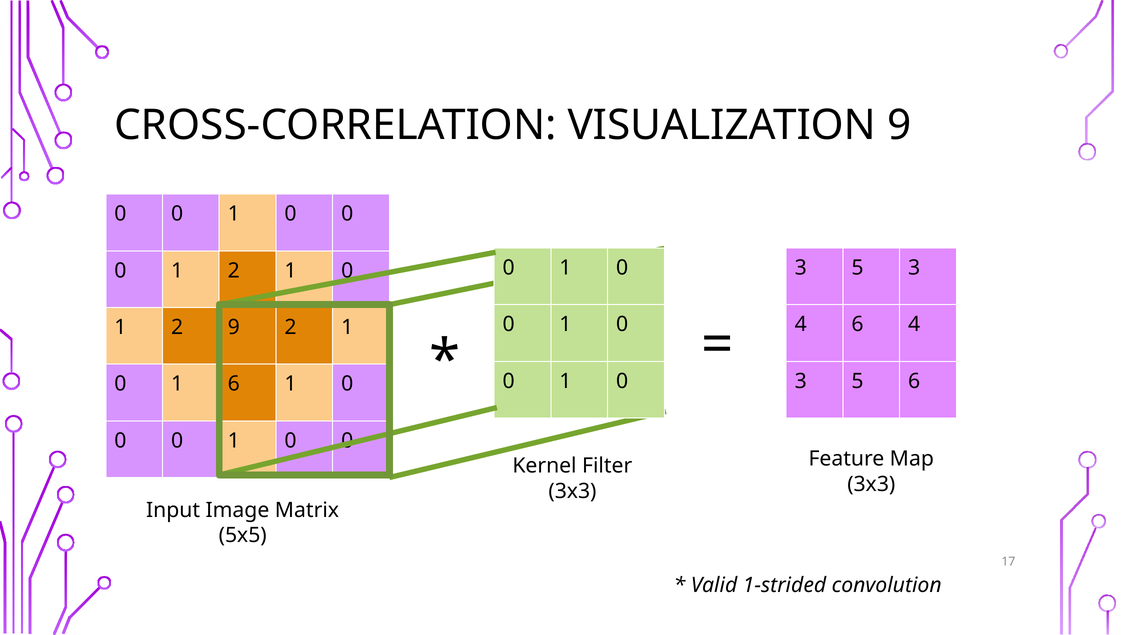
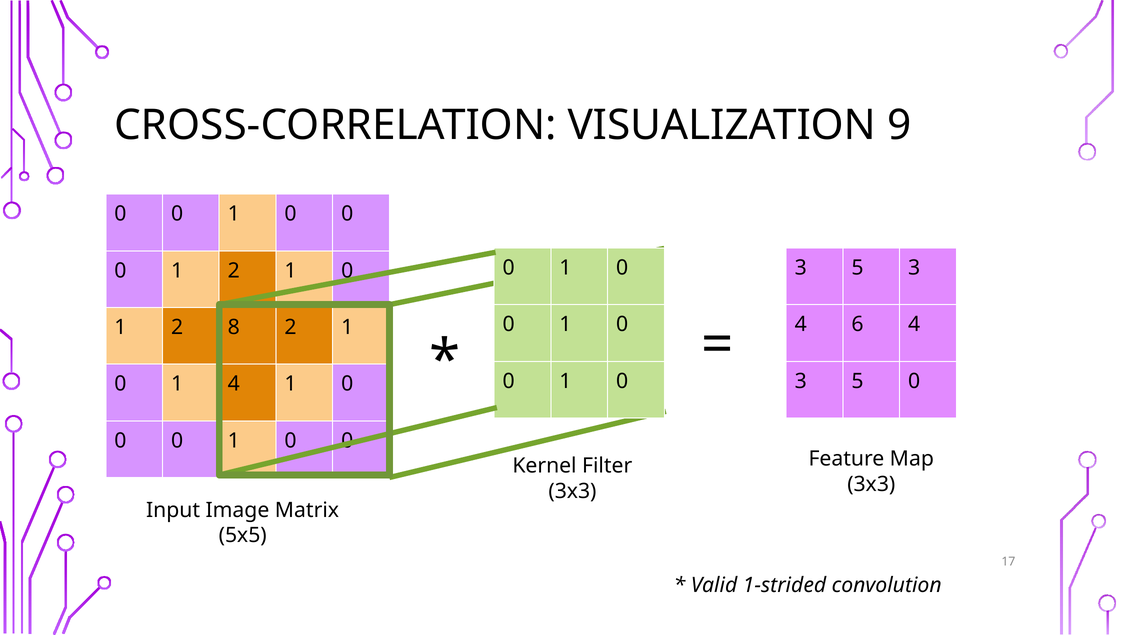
2 9: 9 -> 8 (234, 328)
5 6: 6 -> 0 (914, 381)
1 6: 6 -> 4 (234, 384)
